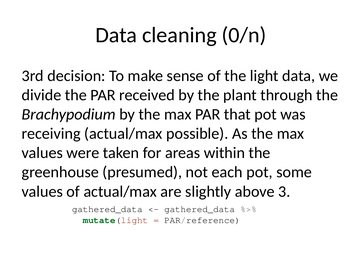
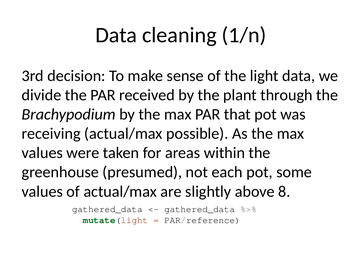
0/n: 0/n -> 1/n (244, 35)
3: 3 -> 8 (284, 192)
